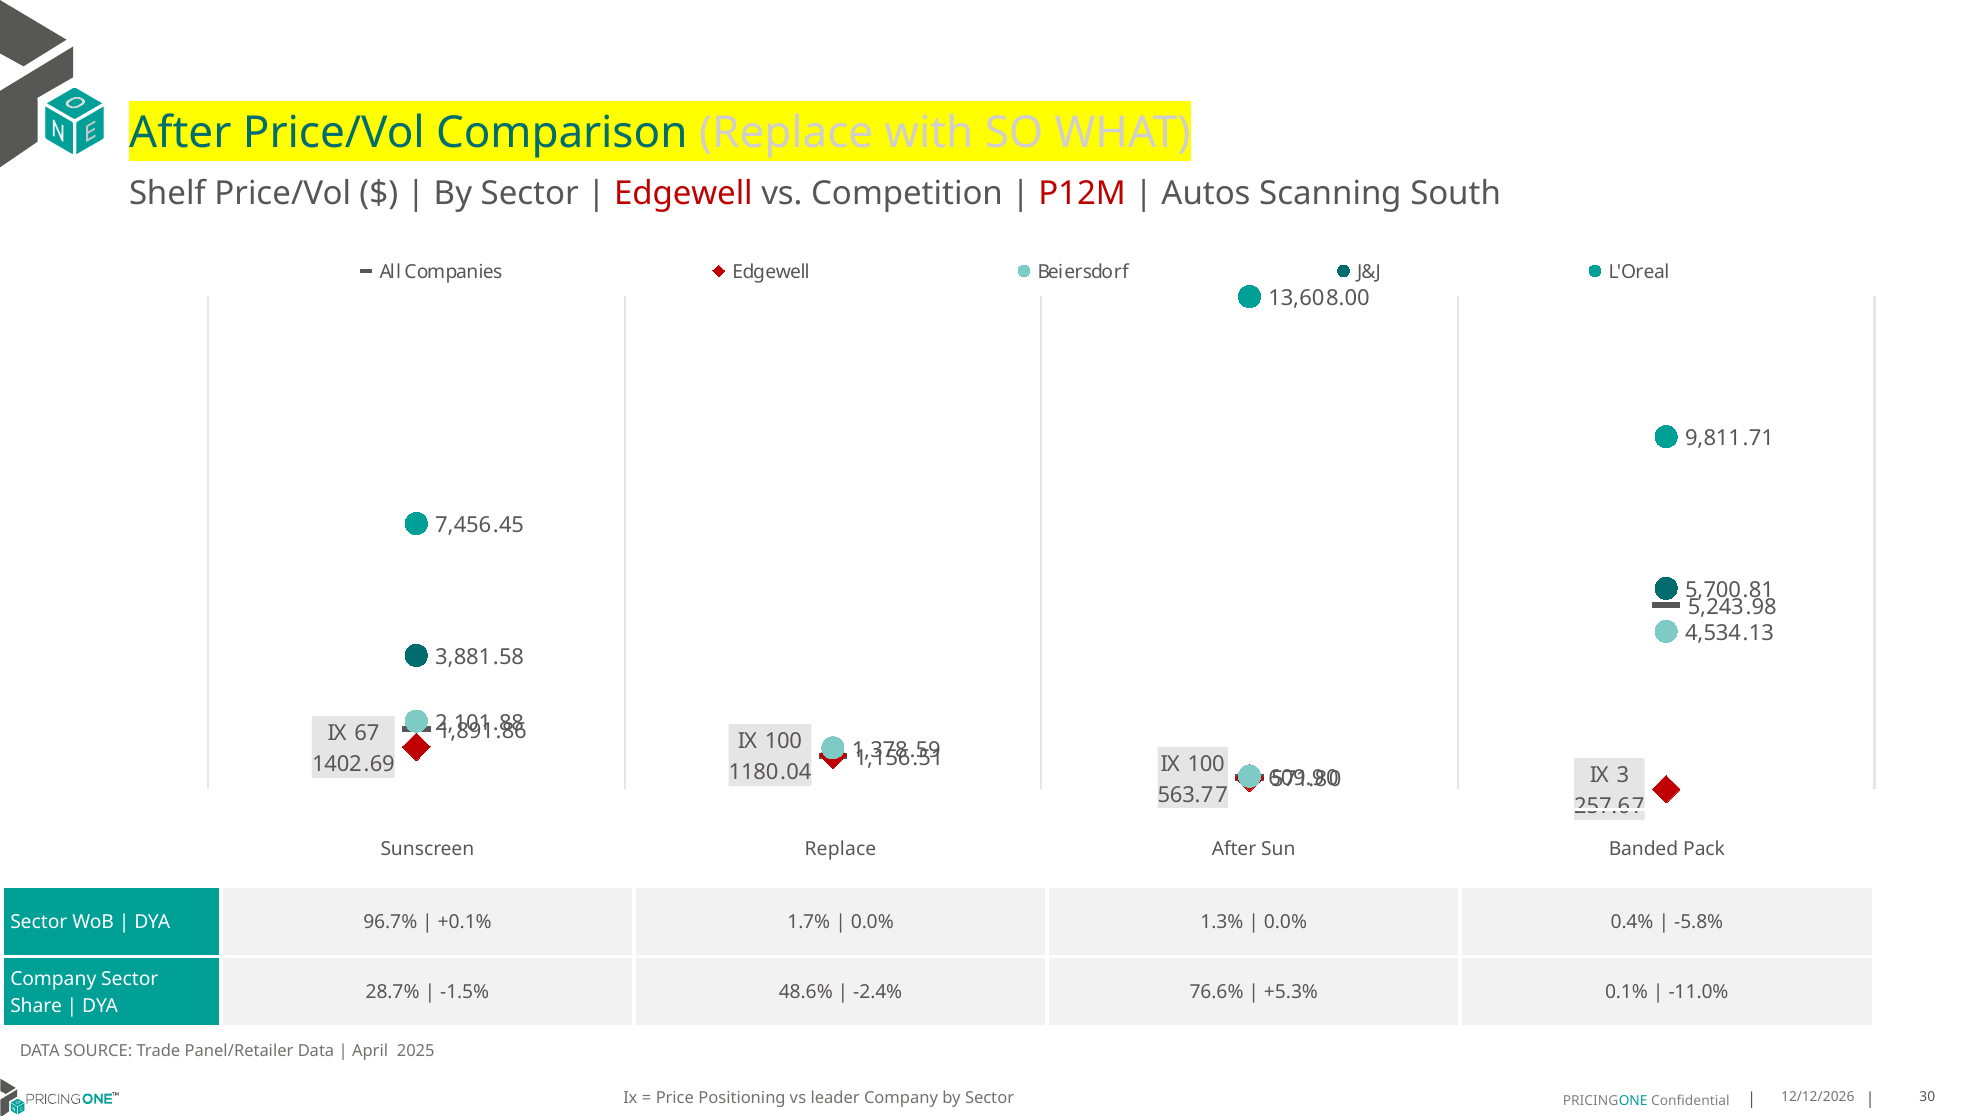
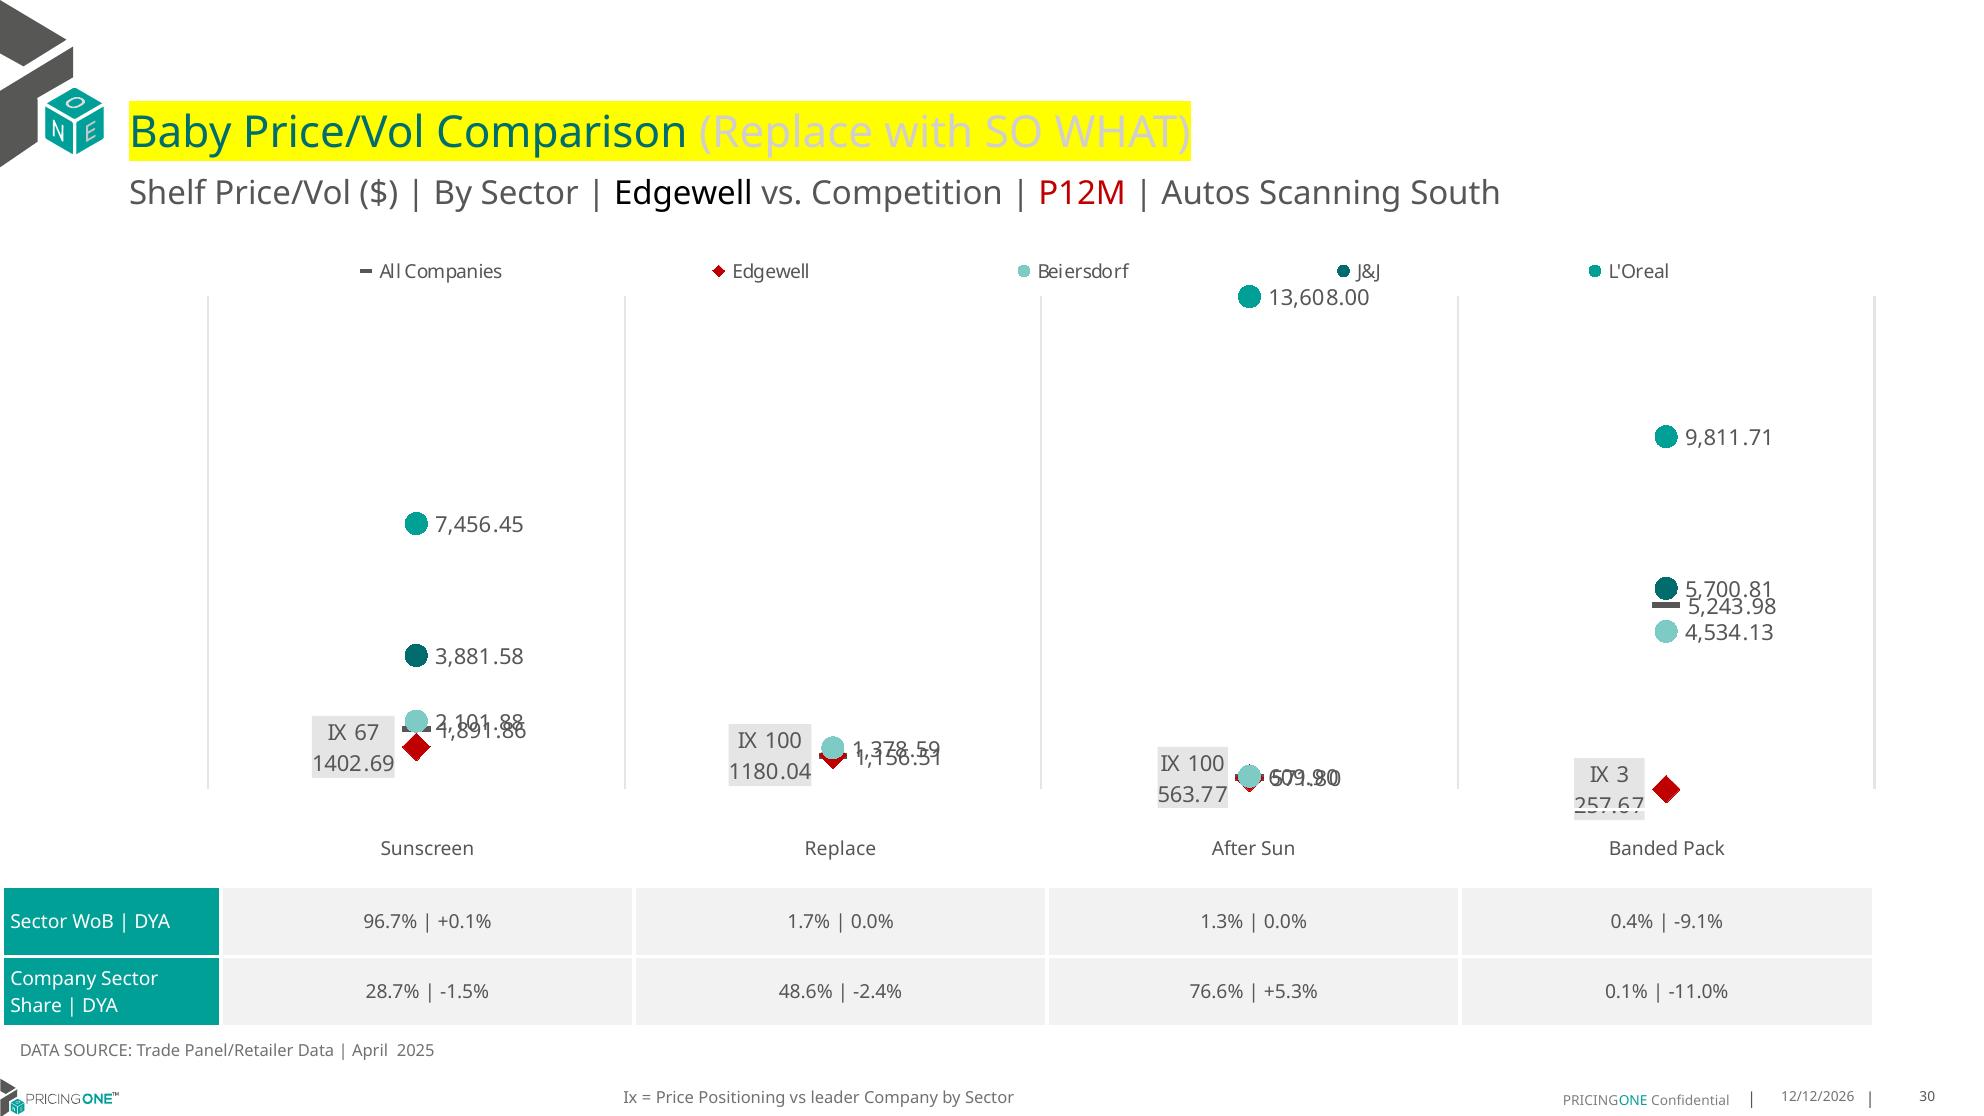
After: After -> Baby (180, 133)
Edgewell colour: red -> black (683, 193)
-5.8%: -5.8% -> -9.1% (1699, 922)
